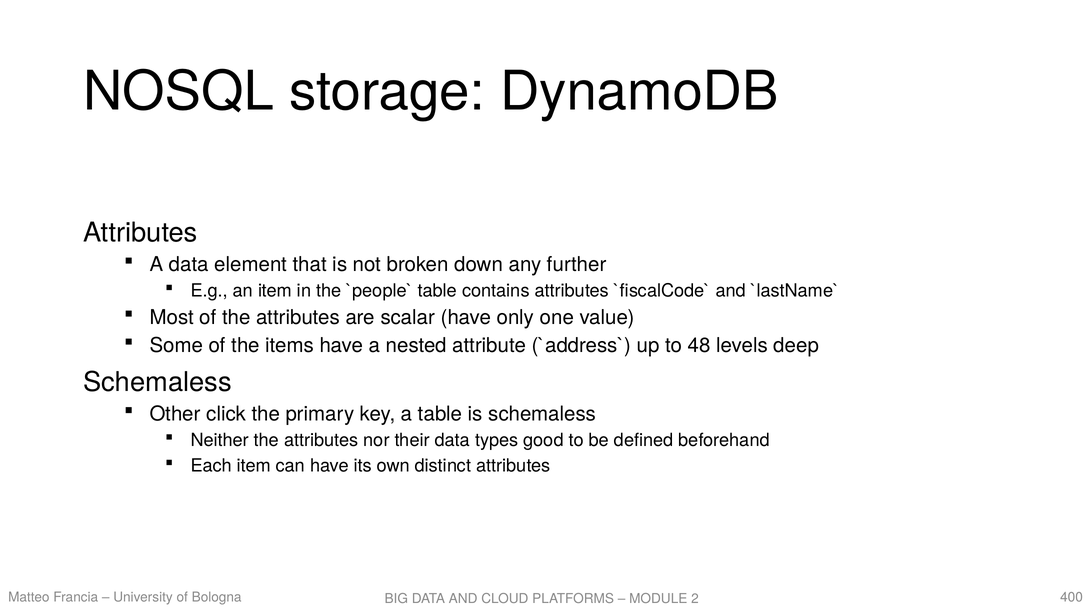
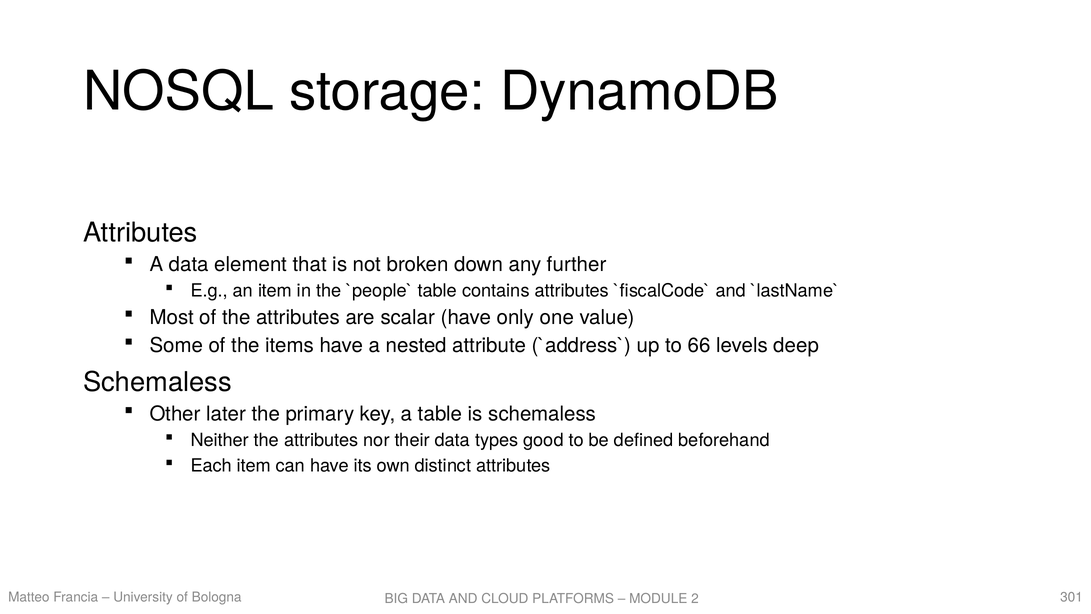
48: 48 -> 66 (699, 345)
click: click -> later (226, 414)
400: 400 -> 301 (1072, 597)
